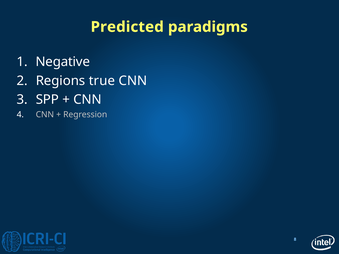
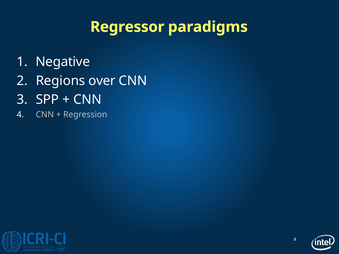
Predicted: Predicted -> Regressor (127, 27)
true: true -> over (102, 81)
